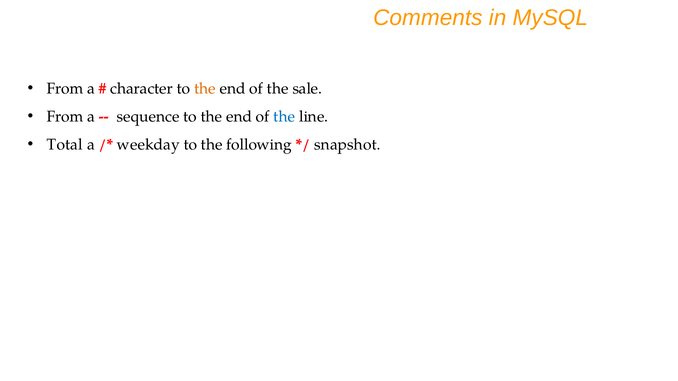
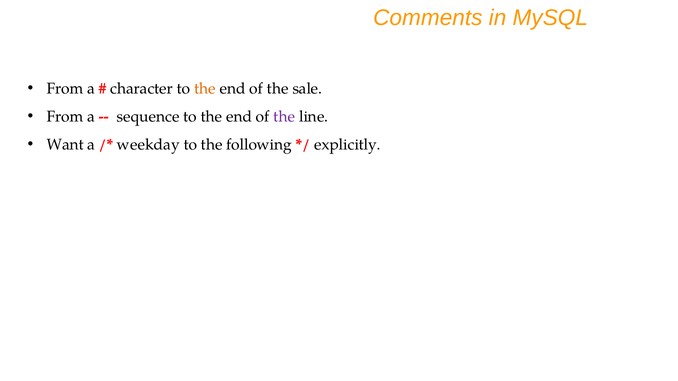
the colour: blue -> purple (284, 117)
Total: Total -> Want (65, 145)
snapshot: snapshot -> explicitly (348, 145)
